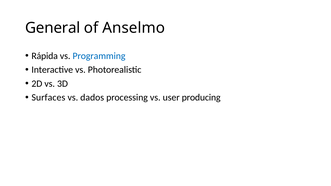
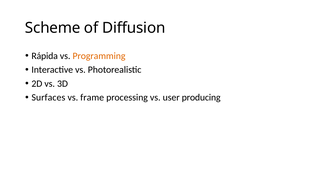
General: General -> Scheme (53, 28)
Anselmo: Anselmo -> Diffusion (134, 28)
Programming colour: blue -> orange (99, 56)
dados: dados -> frame (92, 98)
